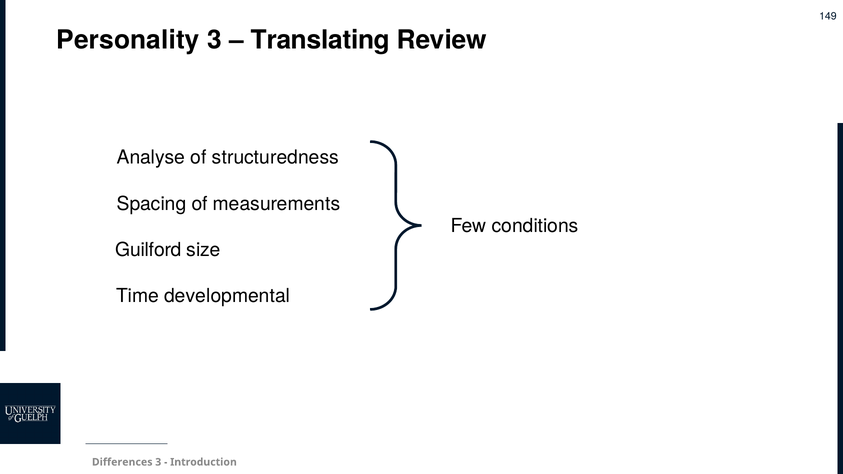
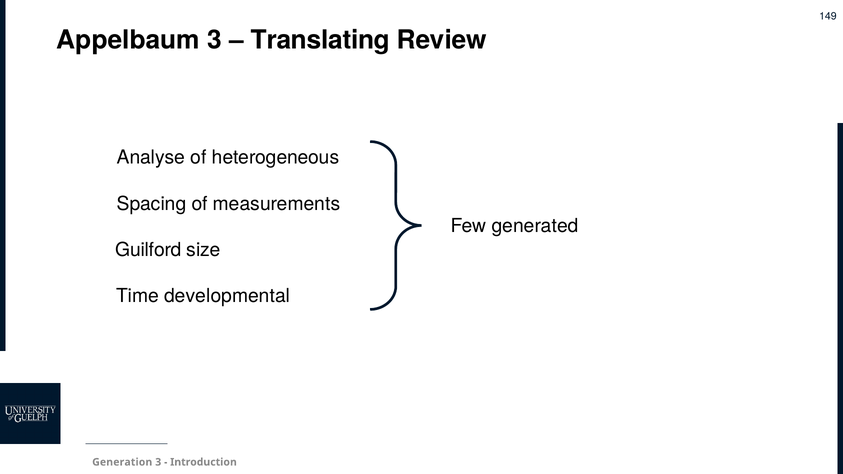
Personality: Personality -> Appelbaum (128, 40)
structuredness: structuredness -> heterogeneous (276, 158)
conditions: conditions -> generated (535, 226)
Differences: Differences -> Generation (122, 462)
